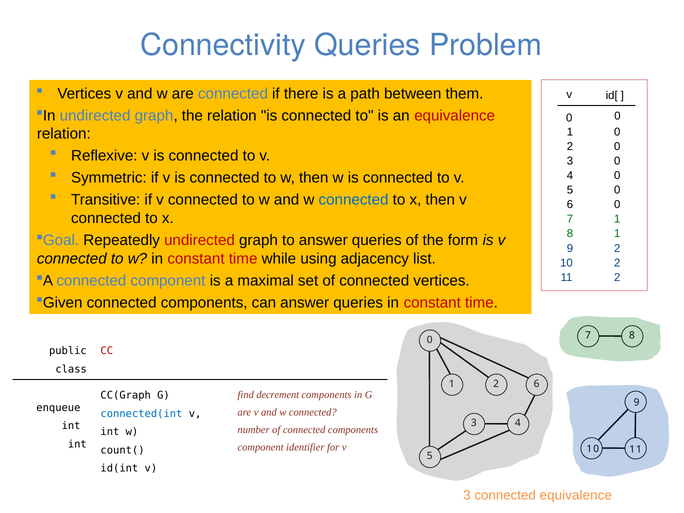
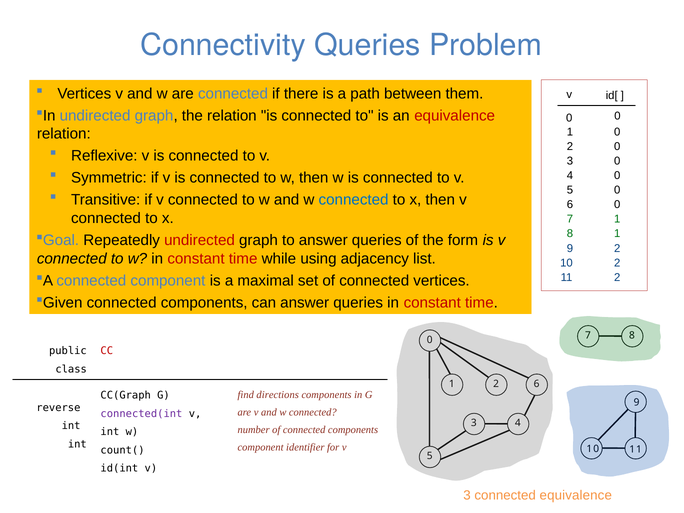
decrement: decrement -> directions (278, 395)
enqueue: enqueue -> reverse (58, 408)
connected(int colour: blue -> purple (141, 414)
